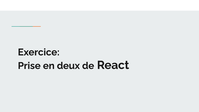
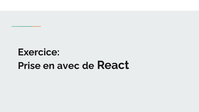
deux: deux -> avec (68, 66)
